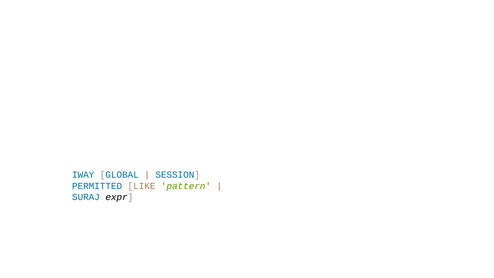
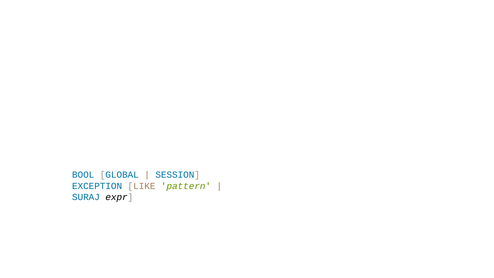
IWAY: IWAY -> BOOL (83, 175)
PERMITTED: PERMITTED -> EXCEPTION (97, 186)
